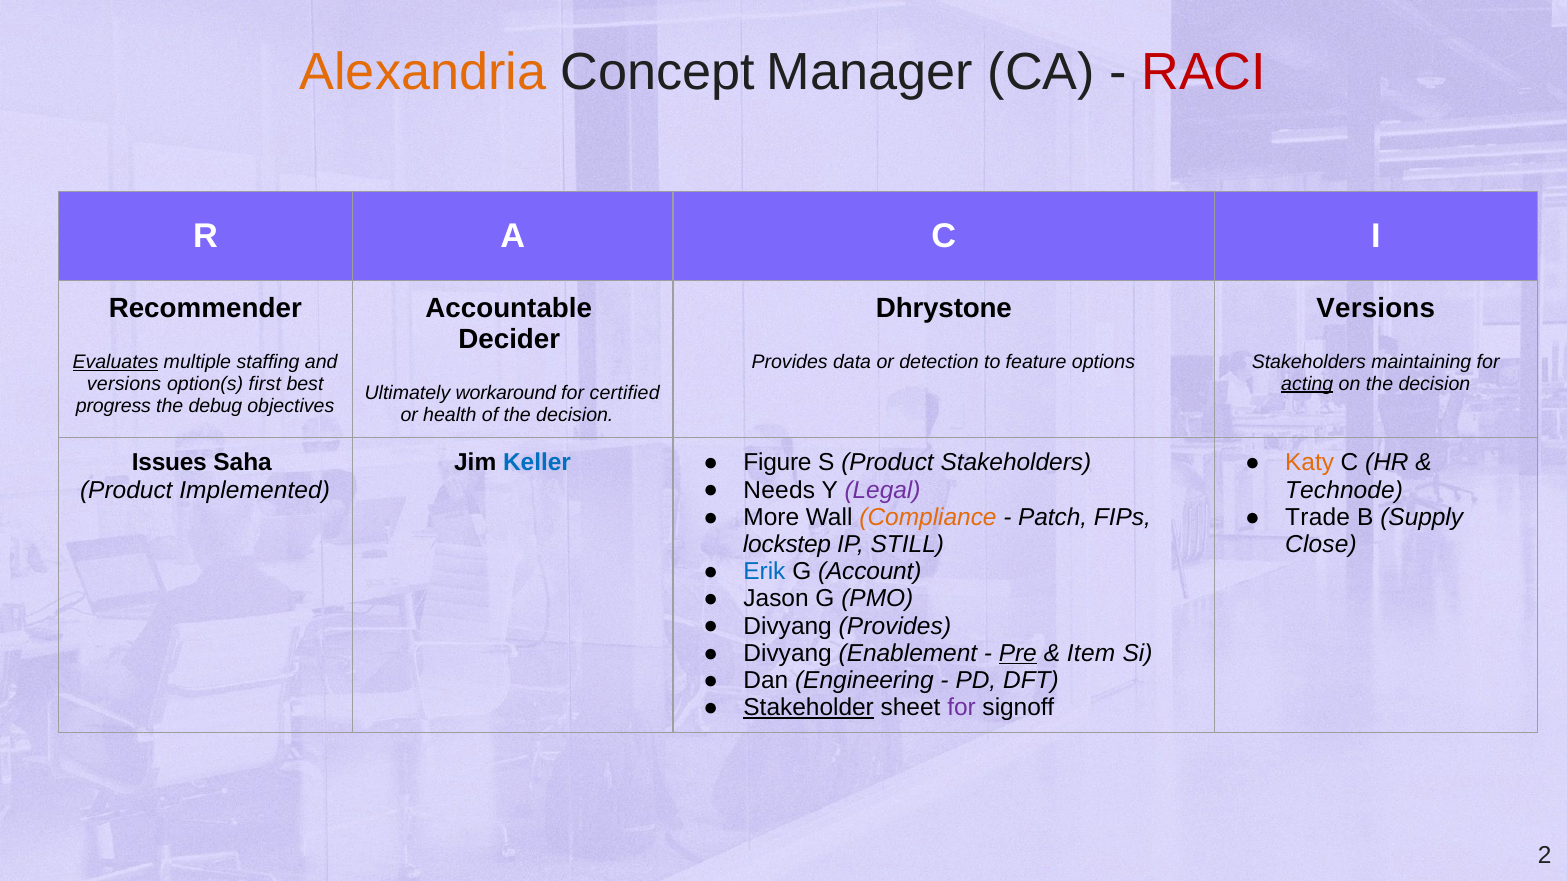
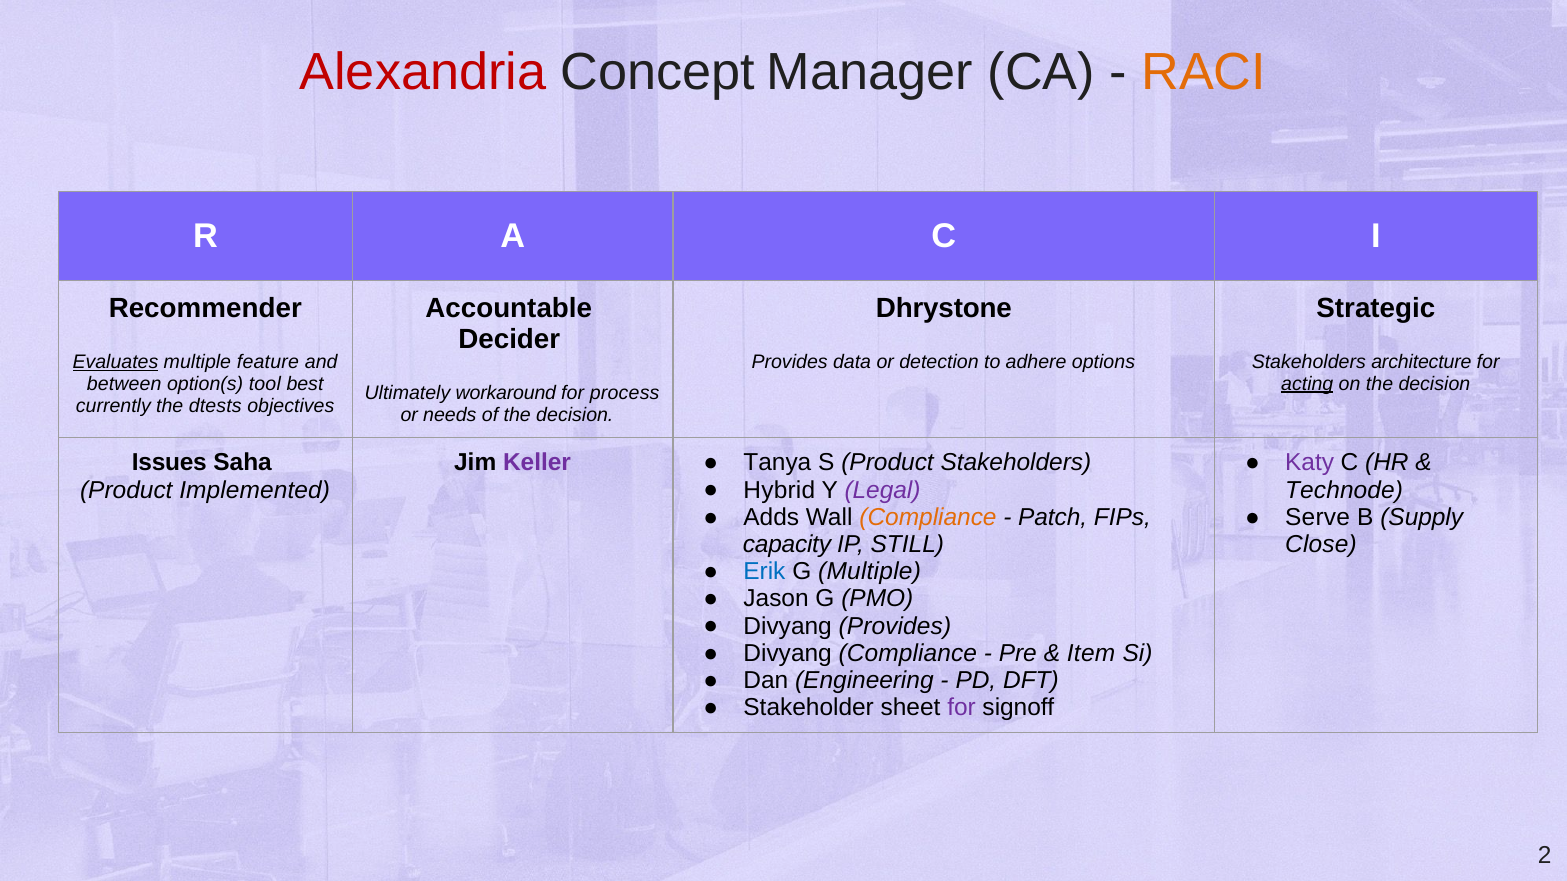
Alexandria colour: orange -> red (423, 72)
RACI colour: red -> orange (1204, 72)
Versions: Versions -> Strategic (1376, 308)
staffing: staffing -> feature (268, 362)
feature: feature -> adhere (1036, 362)
maintaining: maintaining -> architecture (1421, 362)
versions: versions -> between (124, 384)
first: first -> tool (265, 384)
certified: certified -> process (625, 393)
progress: progress -> currently (113, 406)
debug: debug -> dtests (215, 406)
health: health -> needs (450, 415)
Katy colour: orange -> purple (1310, 463)
Keller colour: blue -> purple (537, 463)
Figure: Figure -> Tanya (777, 463)
Needs: Needs -> Hybrid (779, 490)
More: More -> Adds (771, 517)
Trade: Trade -> Serve (1318, 517)
lockstep: lockstep -> capacity (787, 545)
G Account: Account -> Multiple (870, 572)
Divyang Enablement: Enablement -> Compliance (908, 653)
Pre underline: present -> none (1018, 653)
Stakeholder underline: present -> none (809, 708)
